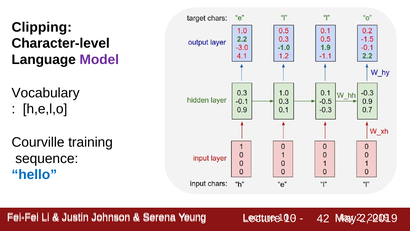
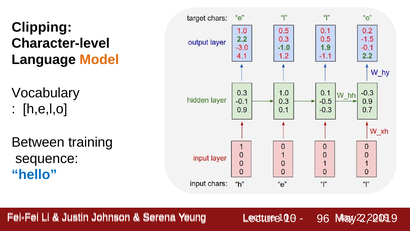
Model colour: purple -> orange (99, 60)
Courville: Courville -> Between (38, 142)
42: 42 -> 96 (323, 218)
